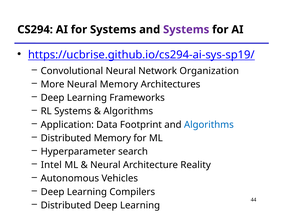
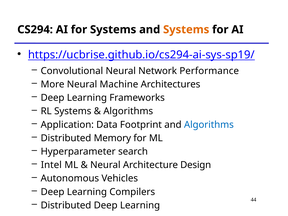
Systems colour: purple -> orange (186, 30)
Organization: Organization -> Performance (209, 71)
Neural Memory: Memory -> Machine (119, 84)
Reality: Reality -> Design (196, 165)
